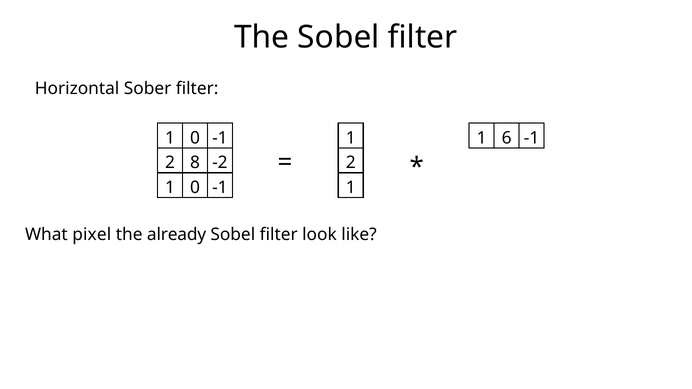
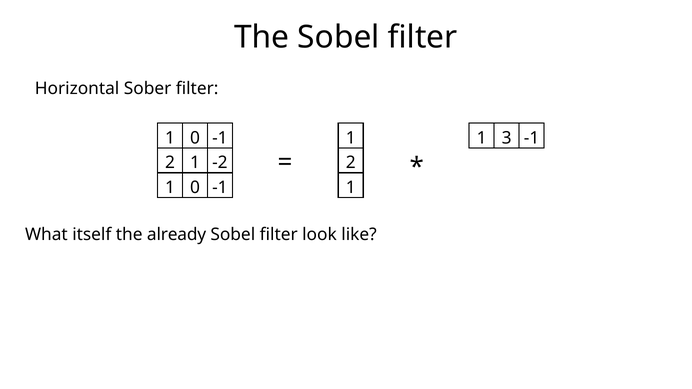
6: 6 -> 3 (507, 138)
8: 8 -> 1 (195, 163)
pixel: pixel -> itself (92, 235)
